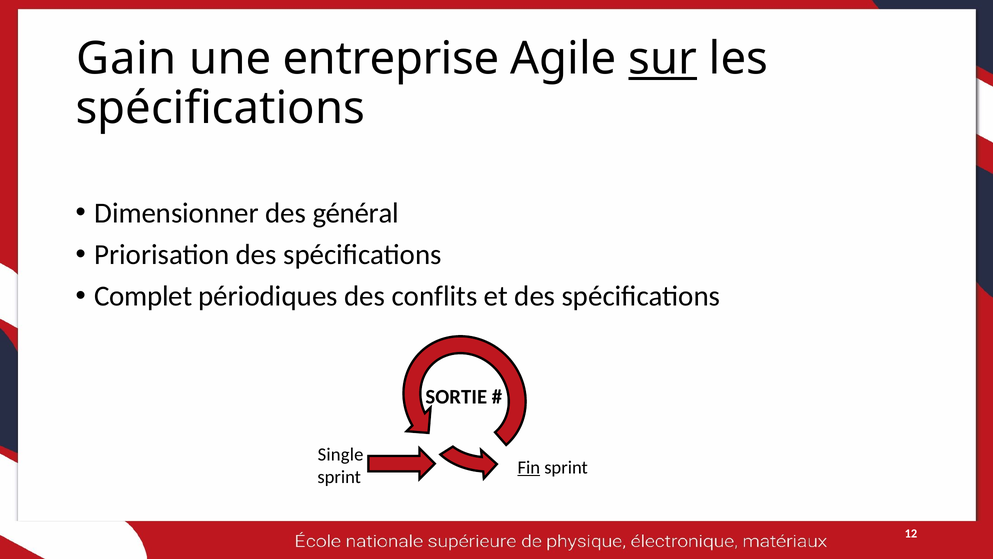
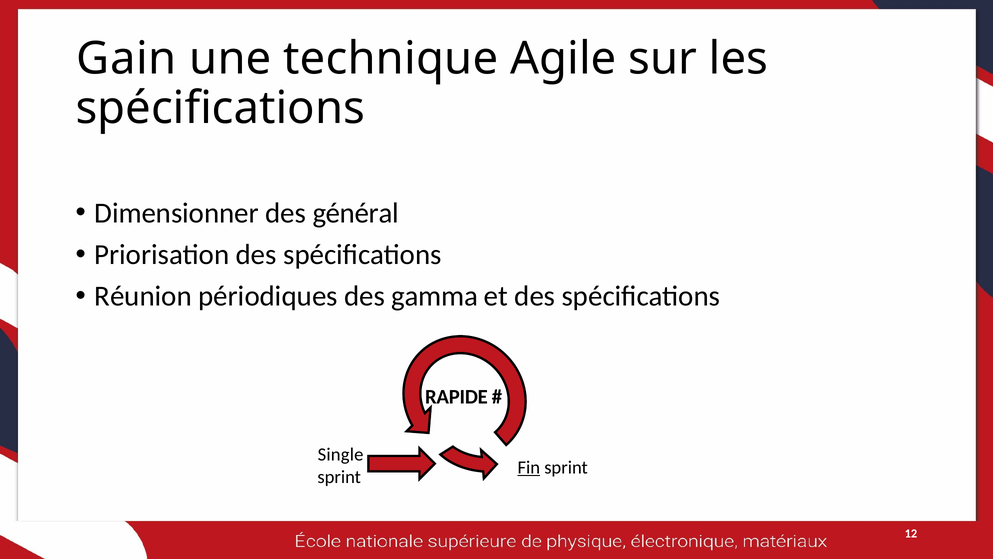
entreprise: entreprise -> technique (391, 59)
sur underline: present -> none (663, 59)
Complet: Complet -> Réunion (143, 296)
conflits: conflits -> gamma (435, 296)
SORTIE: SORTIE -> RAPIDE (456, 397)
